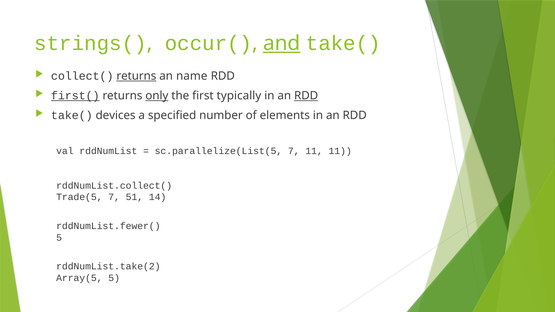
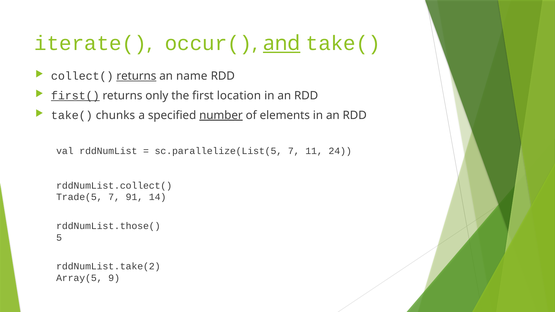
strings(: strings( -> iterate( (90, 43)
only underline: present -> none (157, 96)
typically: typically -> location (239, 96)
RDD underline: present -> none (306, 96)
devices: devices -> chunks (115, 115)
number underline: none -> present (221, 115)
11 11: 11 -> 24 (340, 151)
51: 51 -> 91 (134, 197)
rddNumList.fewer(: rddNumList.fewer( -> rddNumList.those( (108, 226)
Array(5 5: 5 -> 9 (114, 278)
